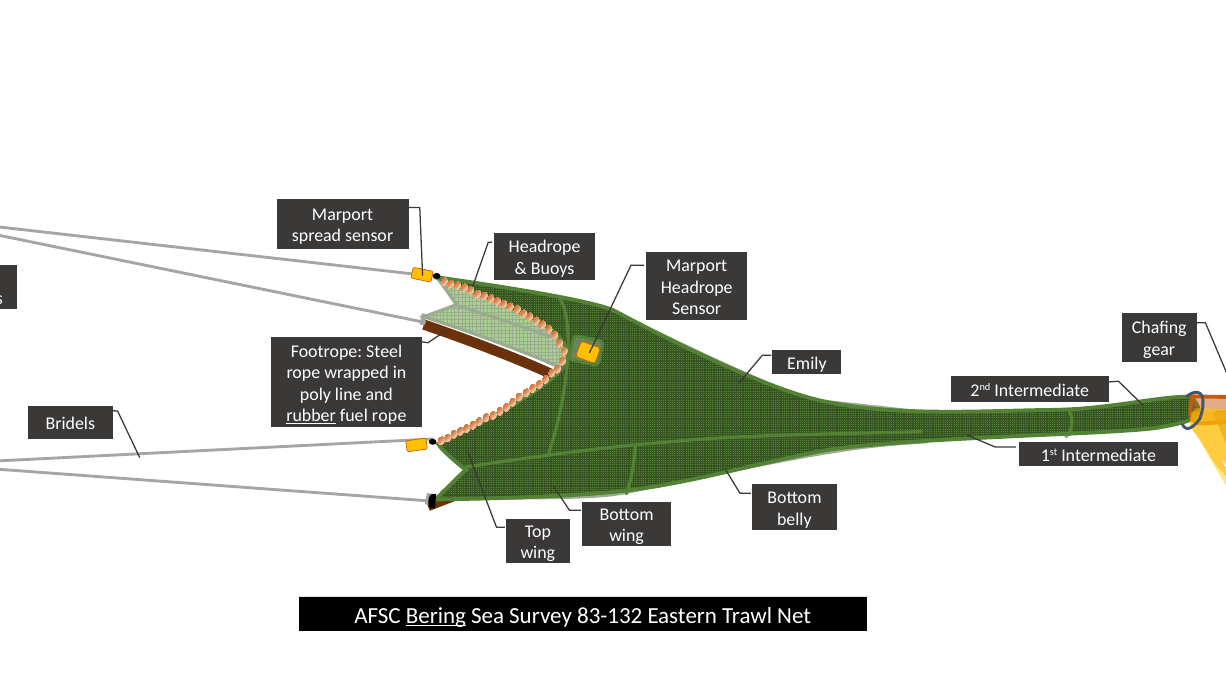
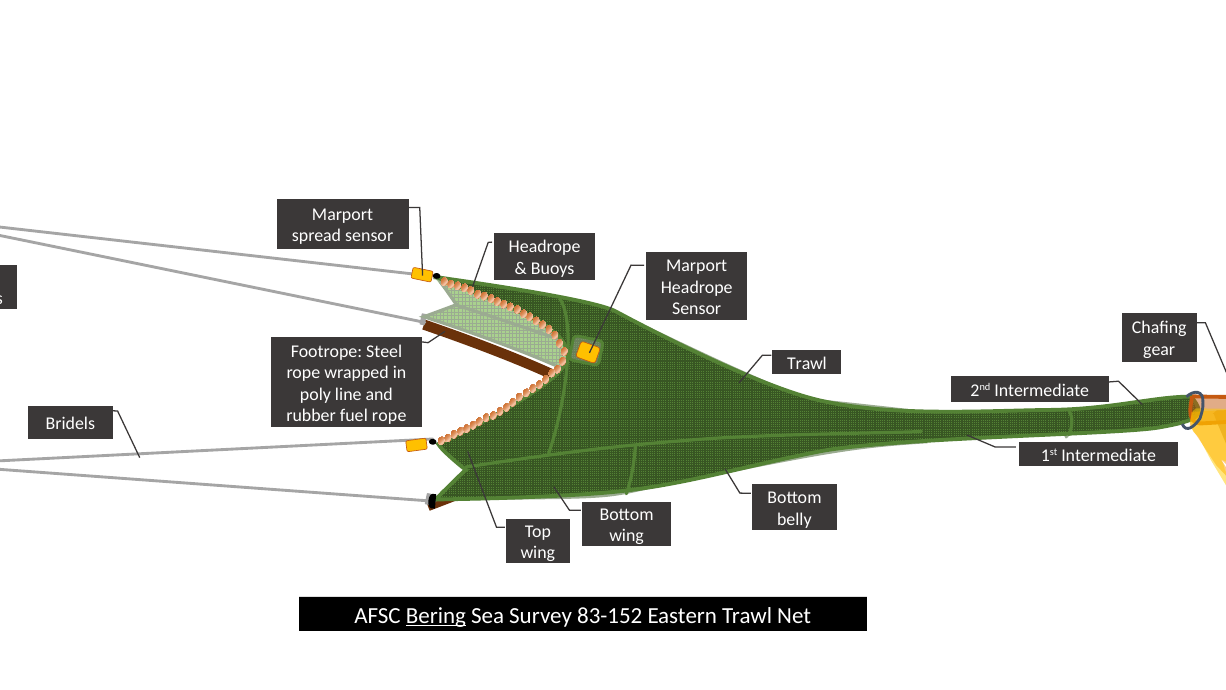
Emily: Emily -> Trawl (807, 363)
rubber underline: present -> none (311, 416)
83-132: 83-132 -> 83-152 (610, 615)
